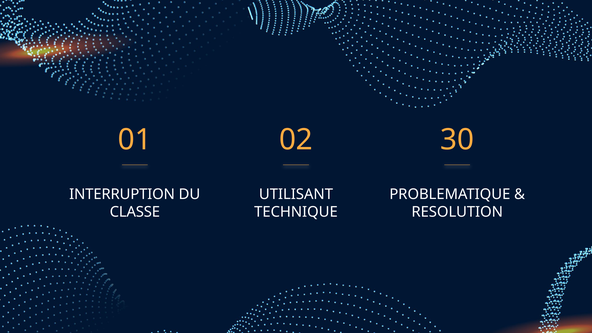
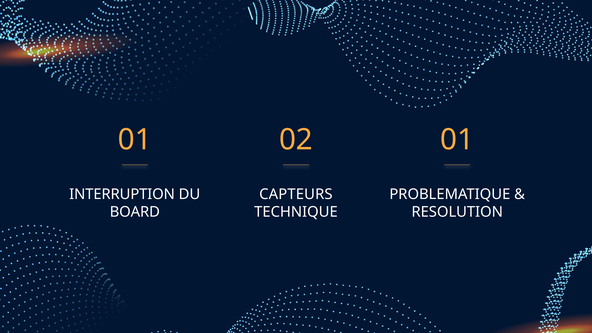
02 30: 30 -> 01 (457, 140)
UTILISANT: UTILISANT -> CAPTEURS (296, 194)
CLASSE: CLASSE -> BOARD (135, 212)
